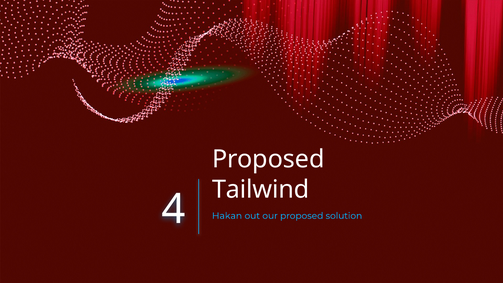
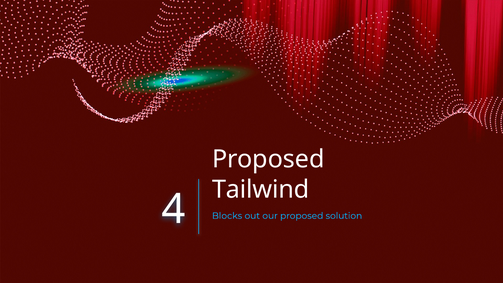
Hakan: Hakan -> Blocks (227, 216)
